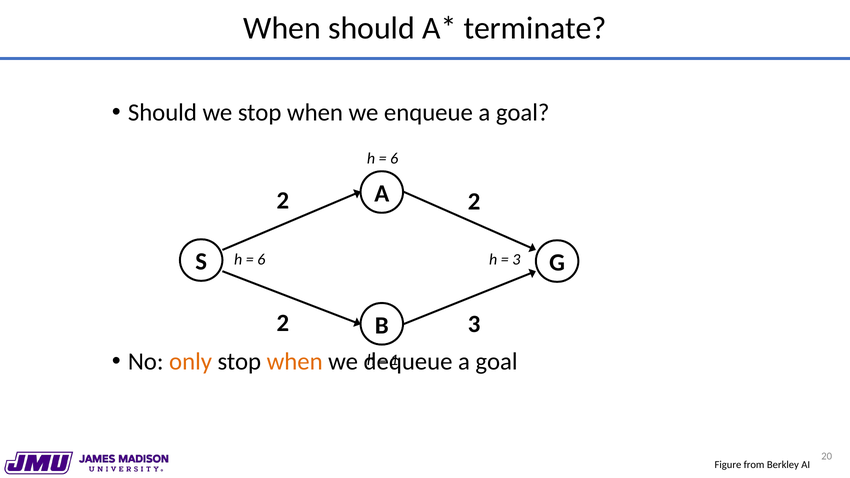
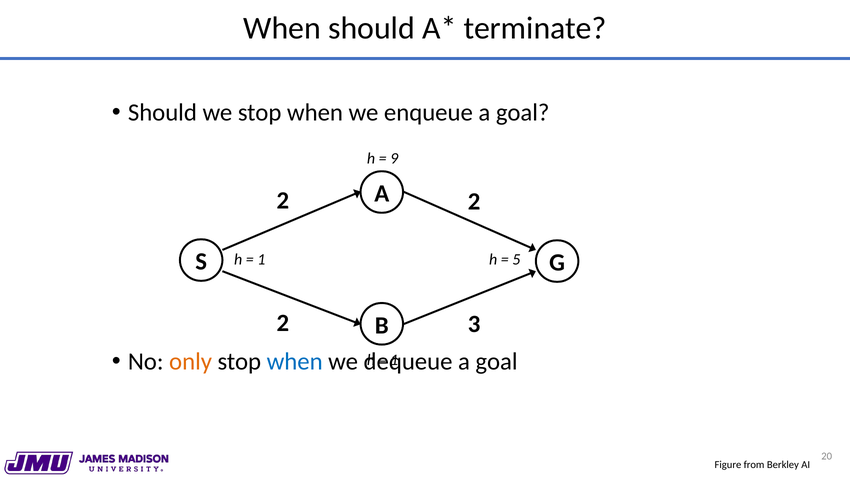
6: 6 -> 9 (394, 158)
6: 6 -> 1 (261, 259)
3: 3 -> 5 (516, 259)
when colour: orange -> blue (295, 362)
